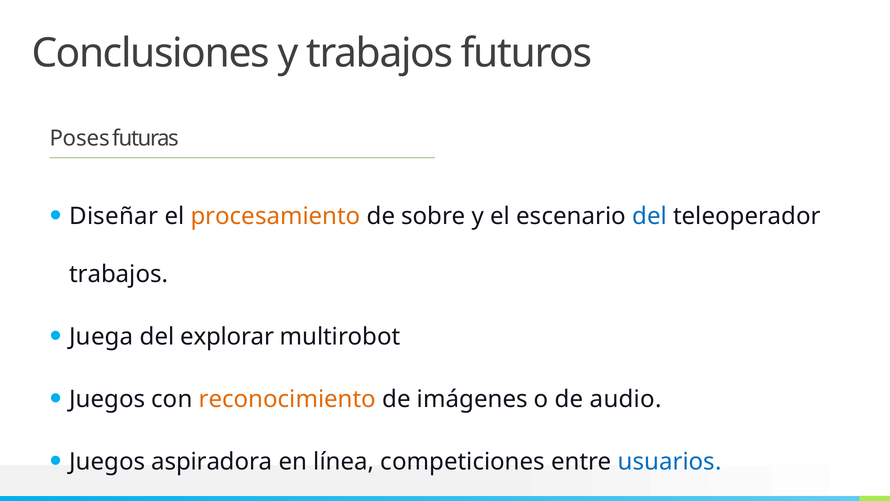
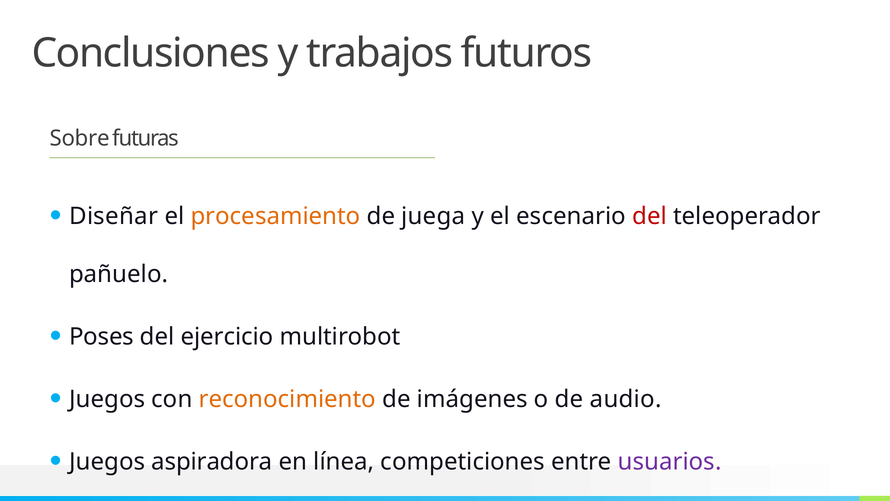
Poses: Poses -> Sobre (80, 138)
sobre: sobre -> juega (433, 216)
del colour: blue -> red (650, 216)
trabajos: trabajos -> pañuelo (119, 274)
Juega: Juega -> Poses (101, 337)
explorar: explorar -> ejercicio (227, 337)
usuarios colour: blue -> purple (670, 461)
